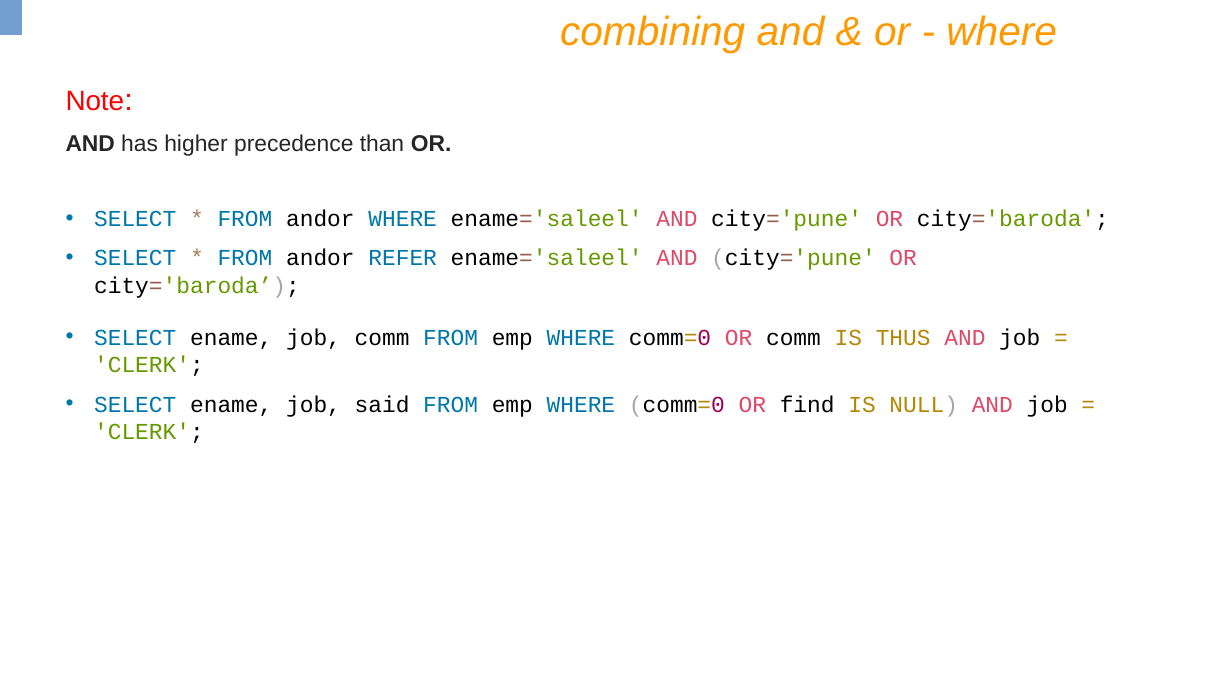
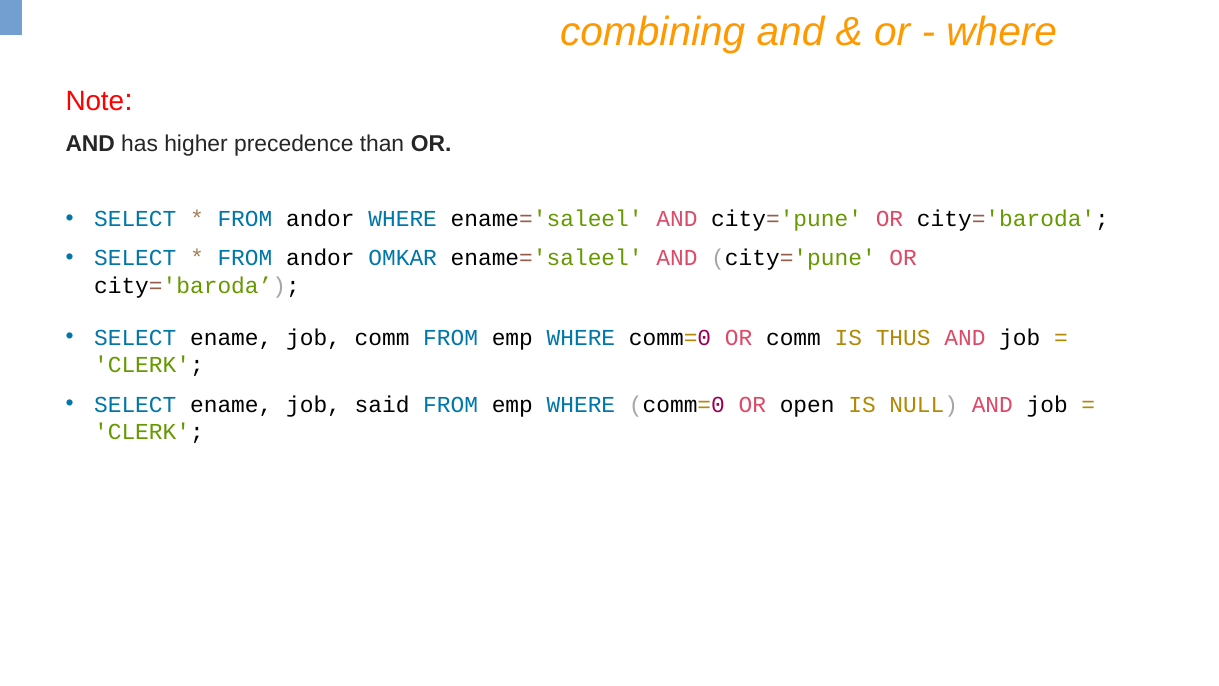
REFER: REFER -> OMKAR (403, 258)
find: find -> open (807, 404)
